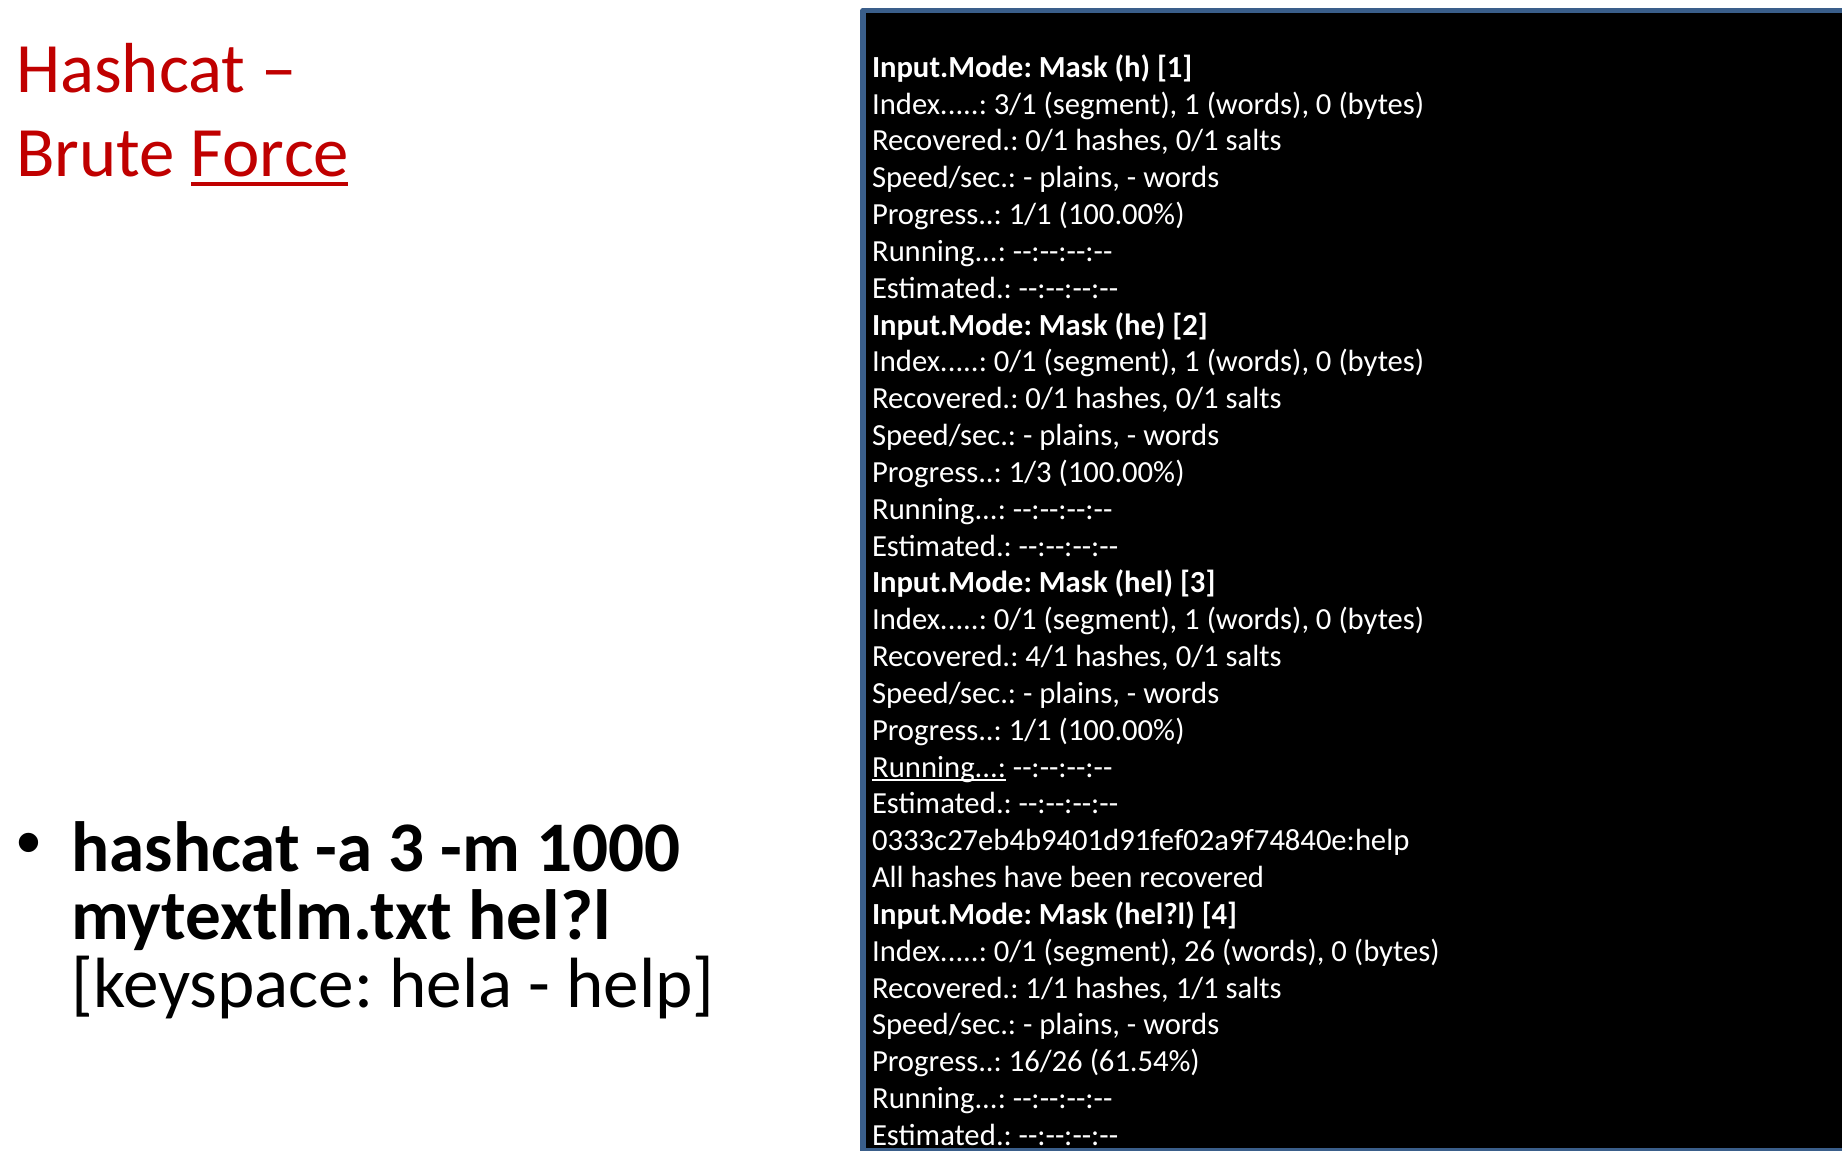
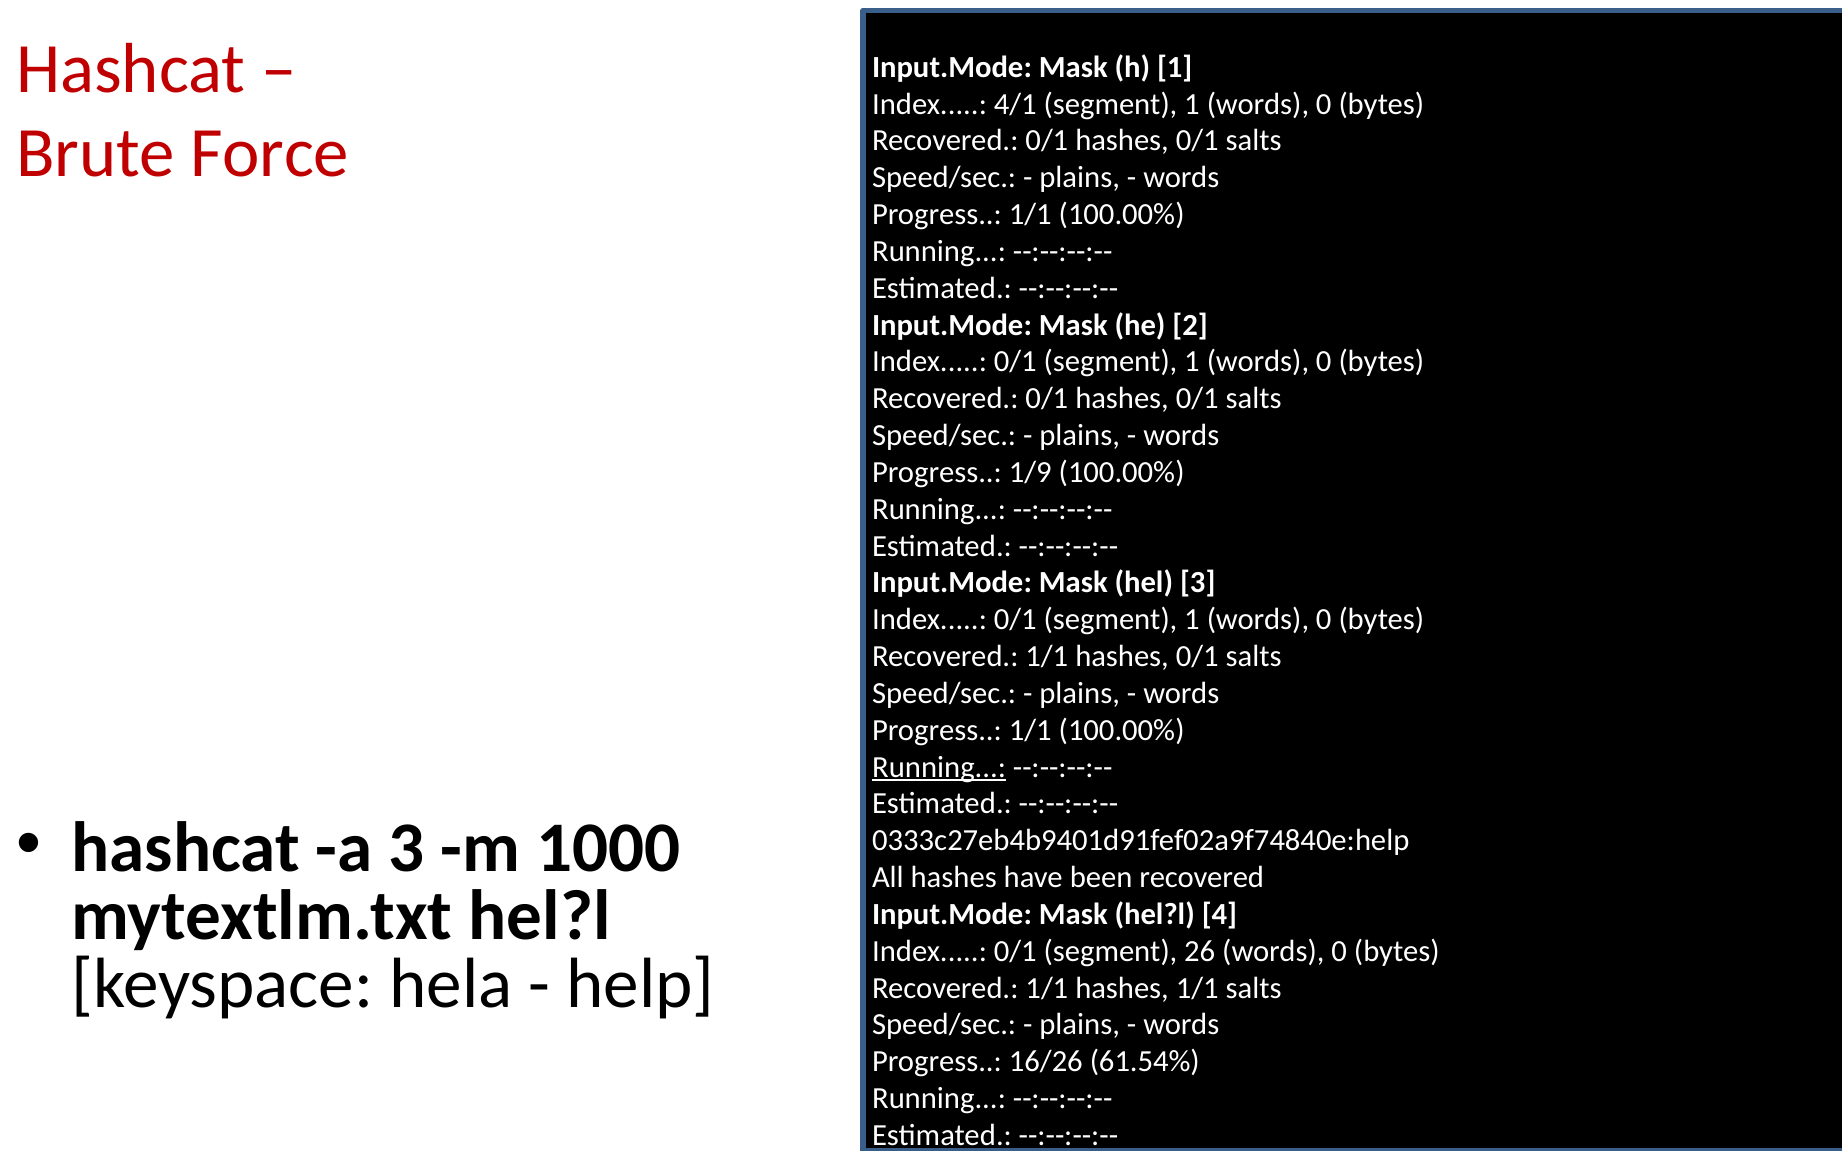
3/1: 3/1 -> 4/1 (1015, 104)
Force underline: present -> none (270, 154)
1/3: 1/3 -> 1/9 (1030, 472)
4/1: 4/1 -> 1/1 (1047, 657)
